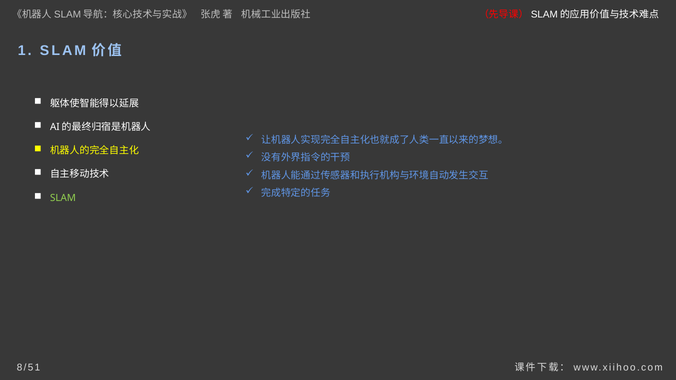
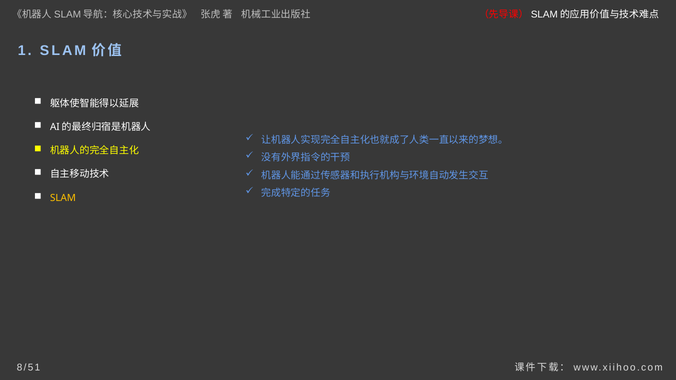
SLAM colour: light green -> yellow (63, 198)
